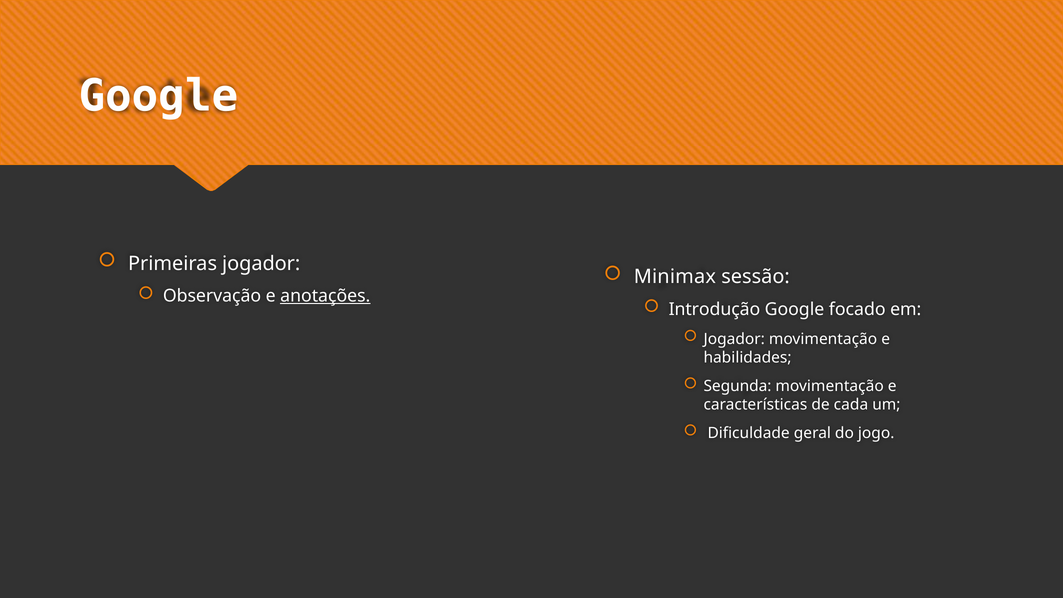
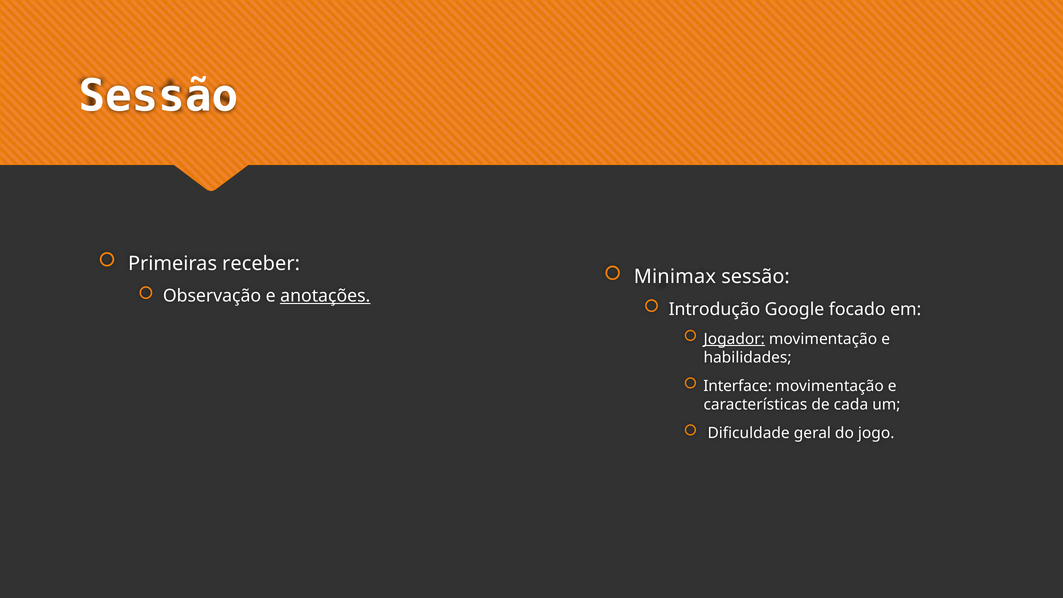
Google: Google -> Sessão (158, 96)
Primeiras jogador: jogador -> receber (261, 263)
Jogador underline: none -> present (734, 339)
Segunda: Segunda -> Interface (738, 386)
